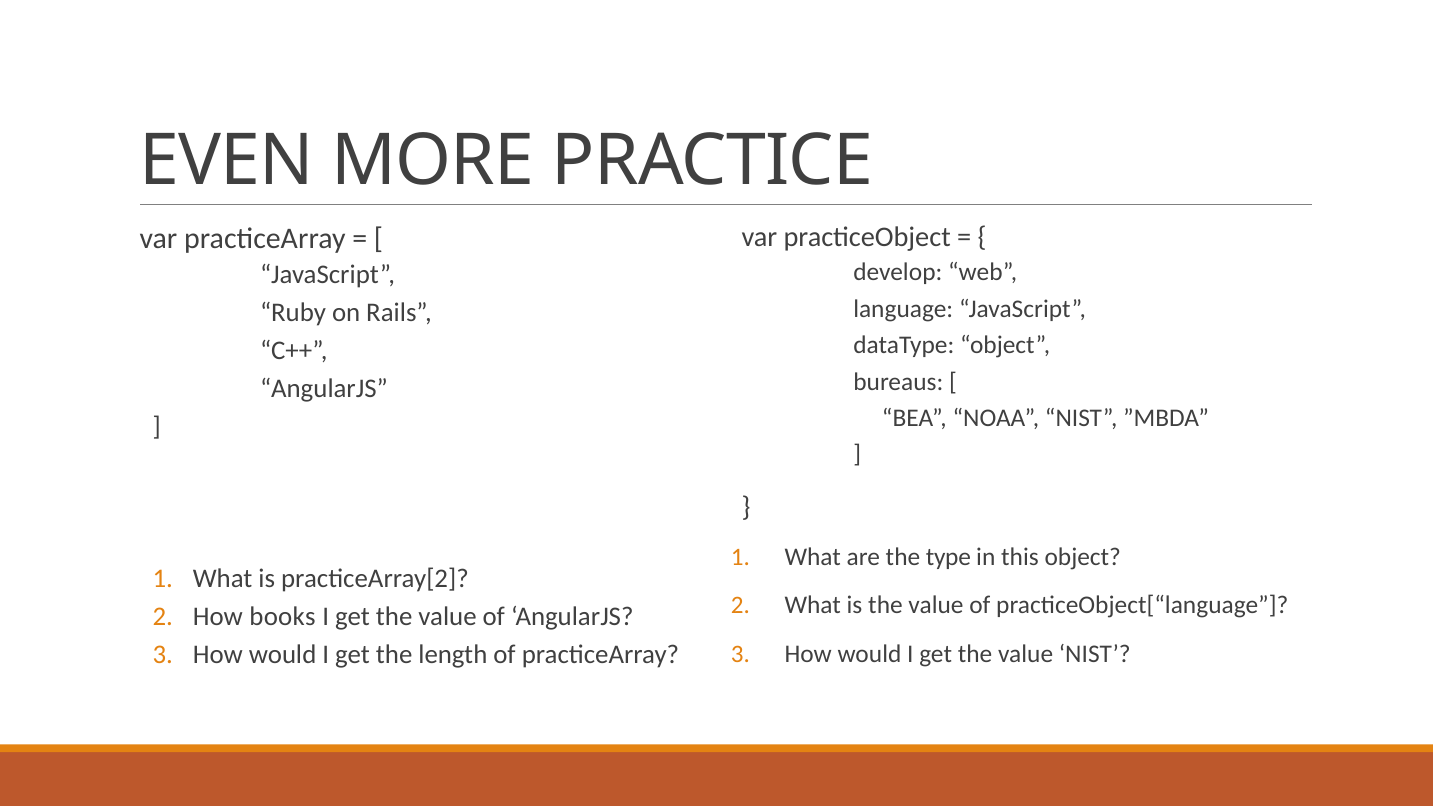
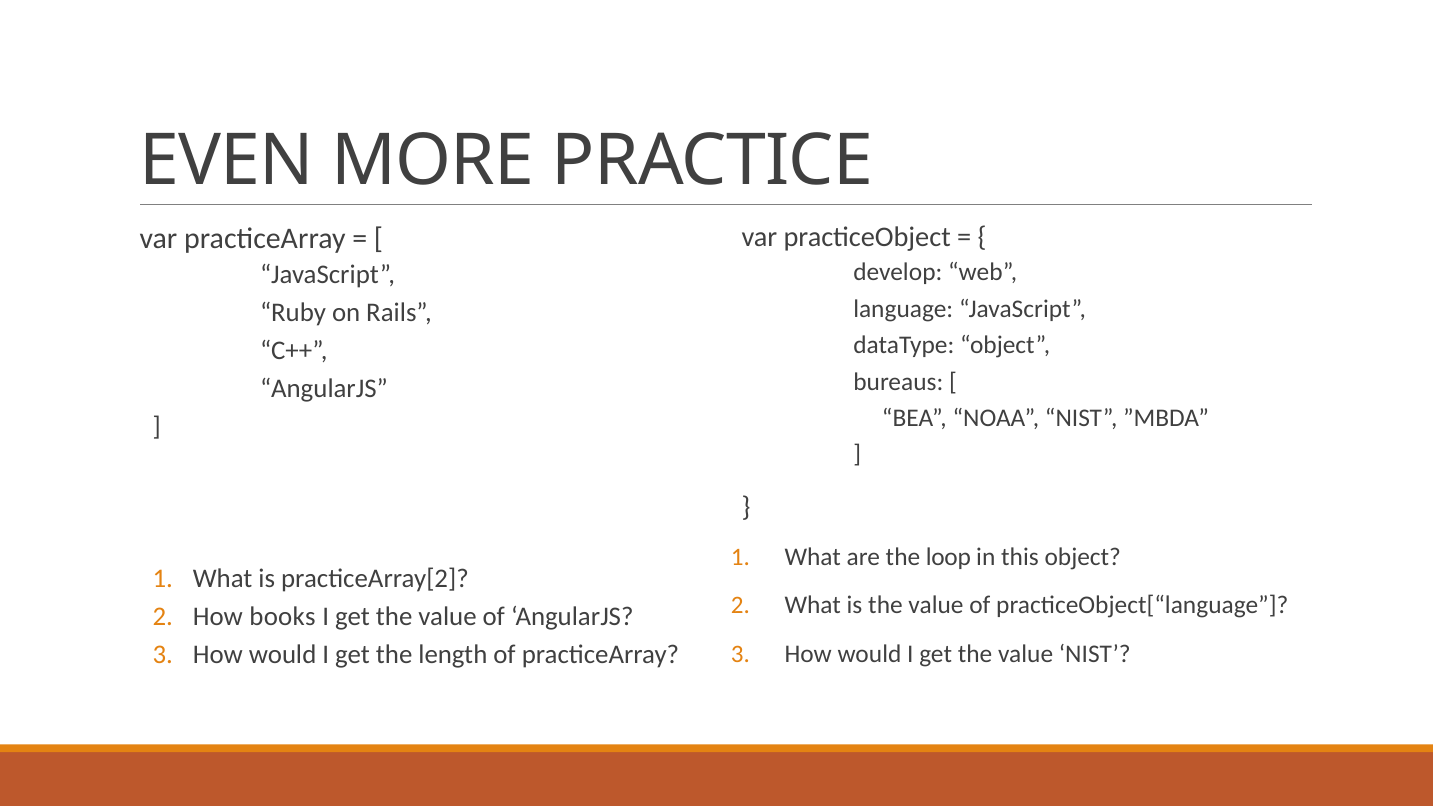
type: type -> loop (948, 557)
